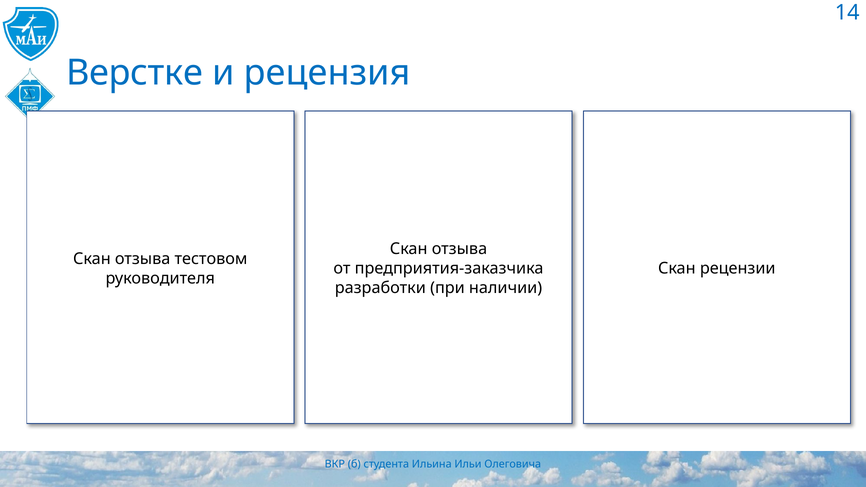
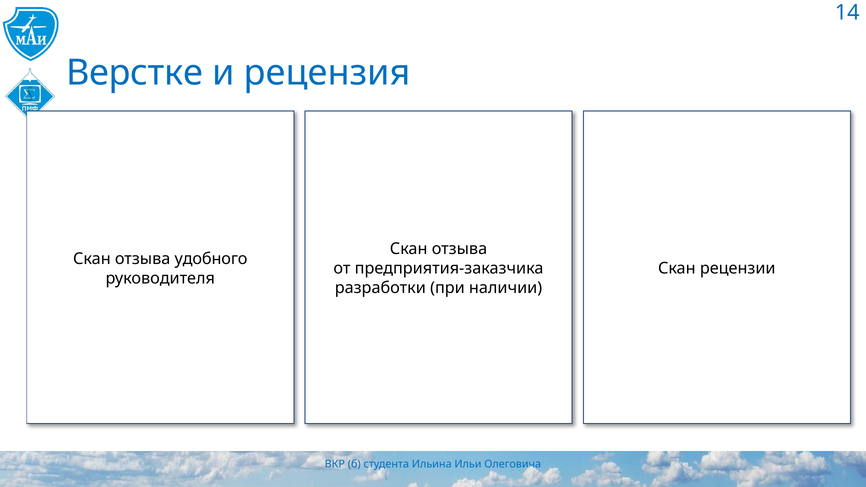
тестовом: тестовом -> удобного (211, 259)
